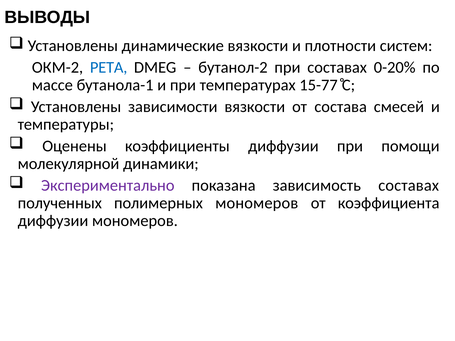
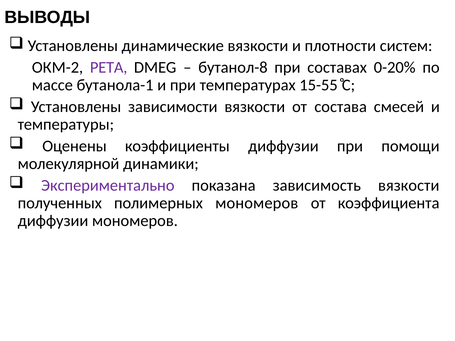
PETA colour: blue -> purple (109, 67)
бутанол-2: бутанол-2 -> бутанол-8 (233, 67)
15-77: 15-77 -> 15-55 (319, 85)
зависимость составах: составах -> вязкости (409, 185)
